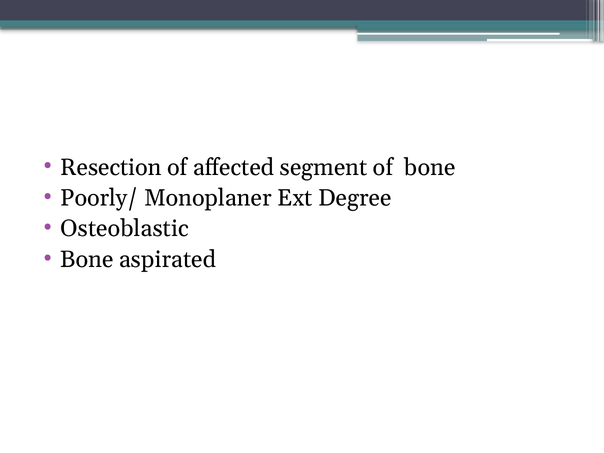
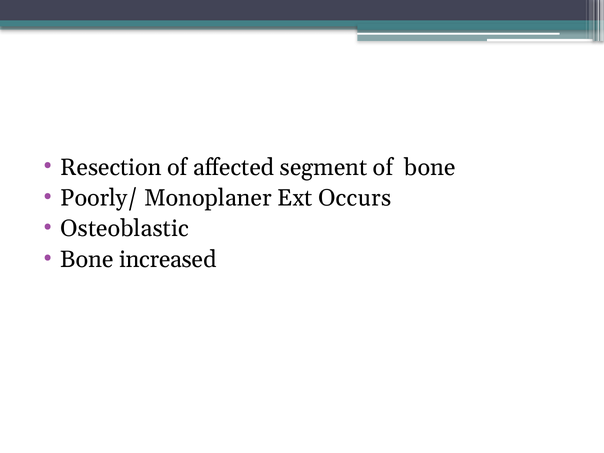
Degree: Degree -> Occurs (355, 198)
aspirated: aspirated -> increased (168, 259)
